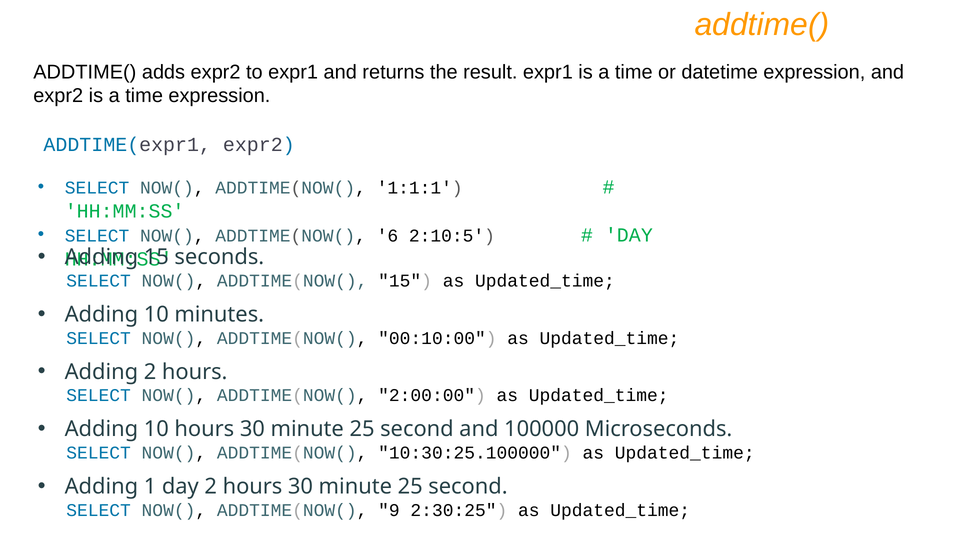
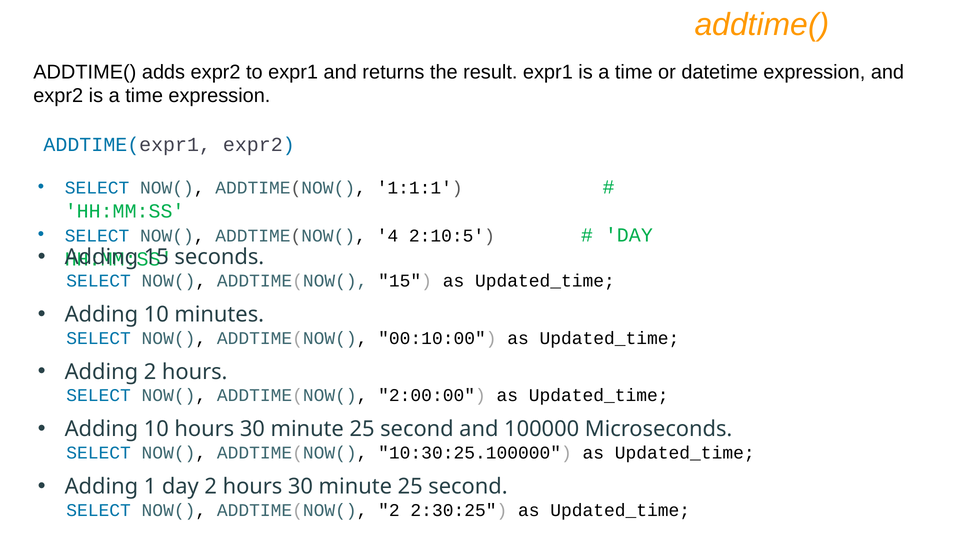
6: 6 -> 4 (387, 236)
ADDTIME(NOW( 9: 9 -> 2 (389, 510)
